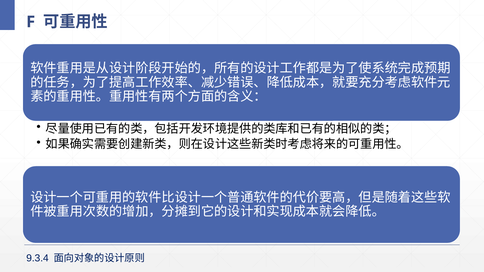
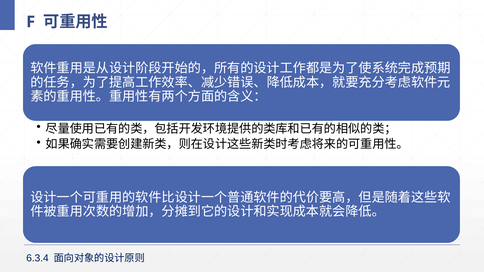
9.3.4: 9.3.4 -> 6.3.4 (37, 258)
